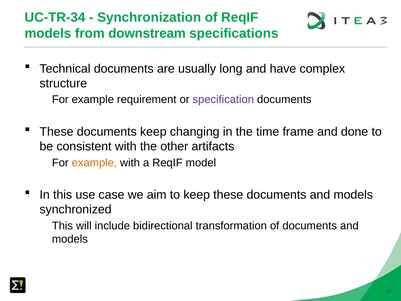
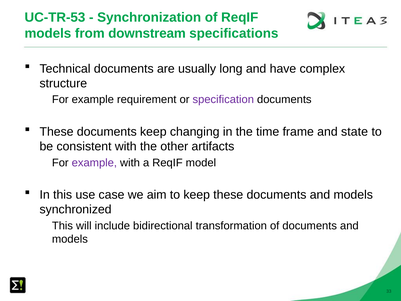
UC-TR-34: UC-TR-34 -> UC-TR-53 (55, 17)
done: done -> state (355, 132)
example colour: orange -> purple (94, 163)
